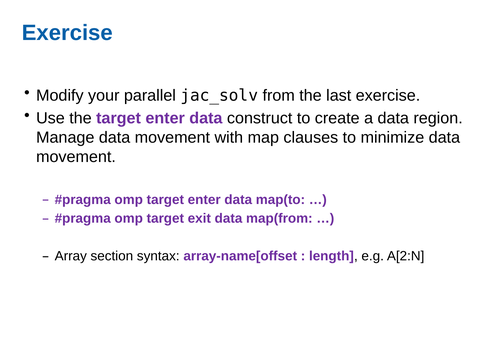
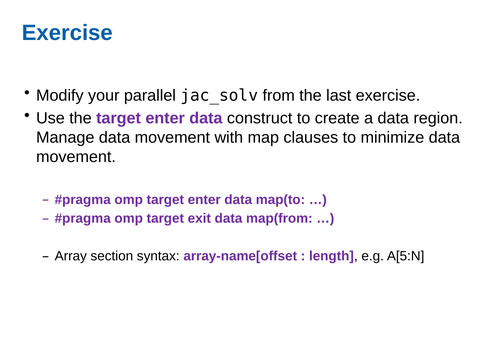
A[2:N: A[2:N -> A[5:N (406, 256)
